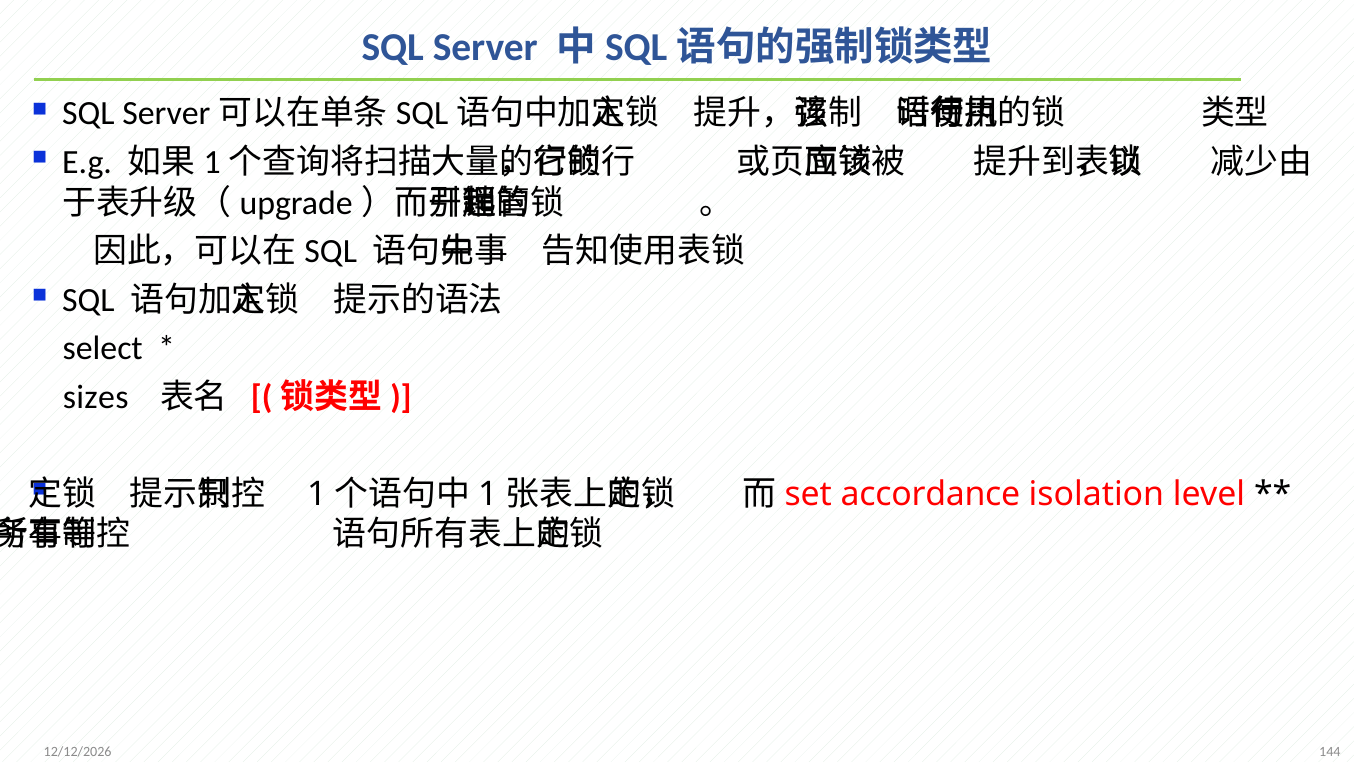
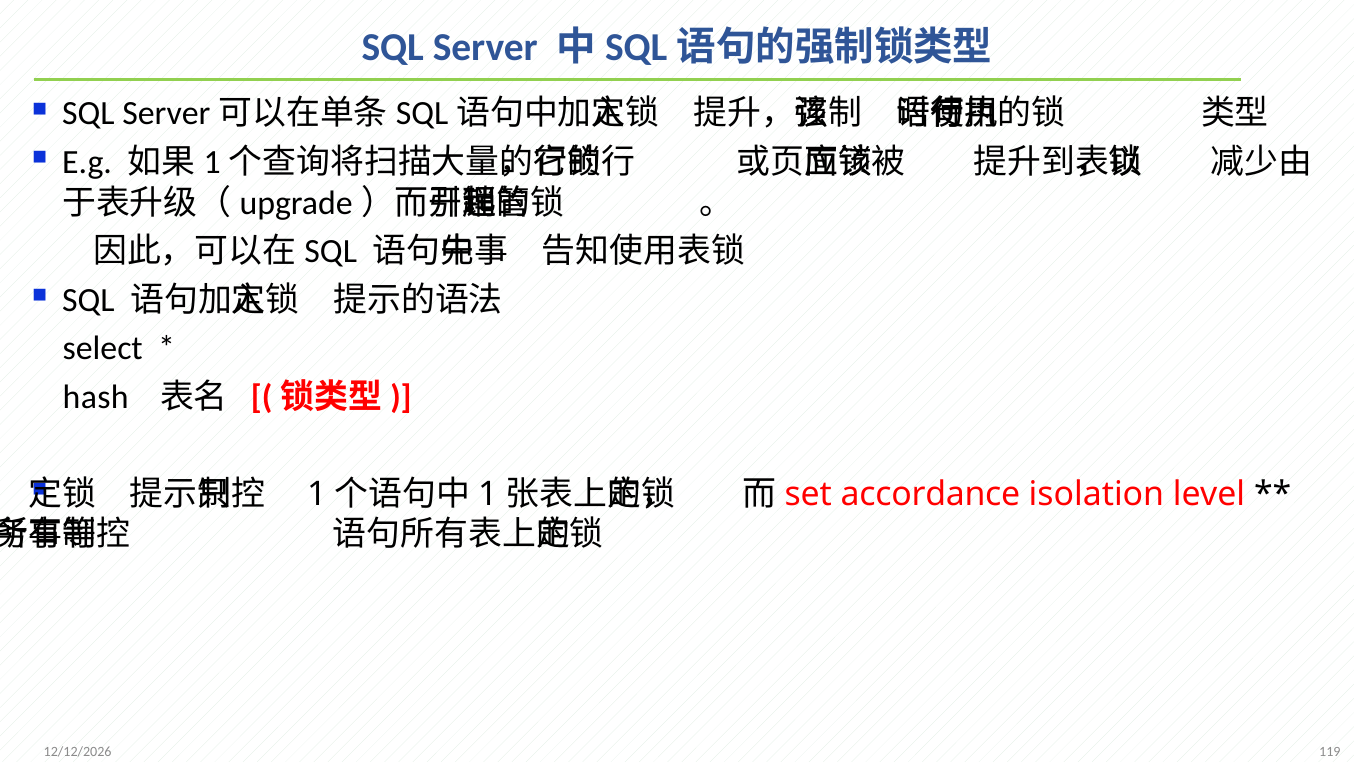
sizes: sizes -> hash (96, 397)
144: 144 -> 119 (1330, 752)
